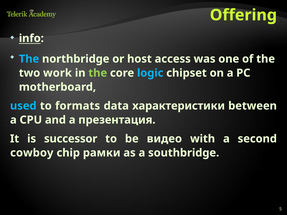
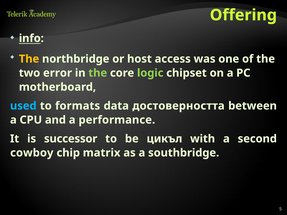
The colour: light blue -> yellow (29, 59)
work: work -> error (58, 73)
logic colour: light blue -> light green (150, 73)
характеристики: характеристики -> достоверността (178, 106)
презентация: презентация -> performance (117, 120)
видео: видео -> цикъл (164, 139)
рамки: рамки -> matrix (102, 153)
